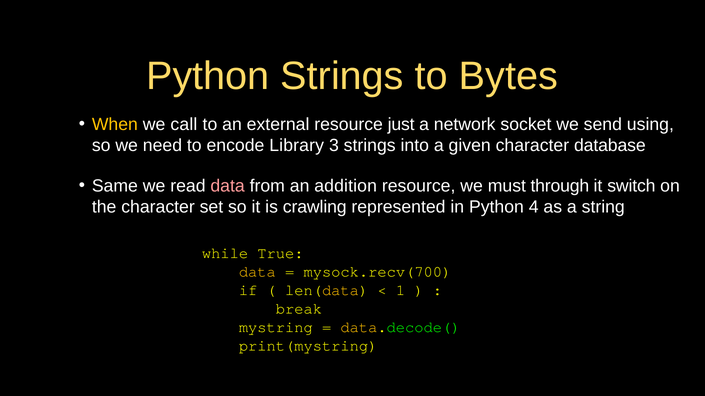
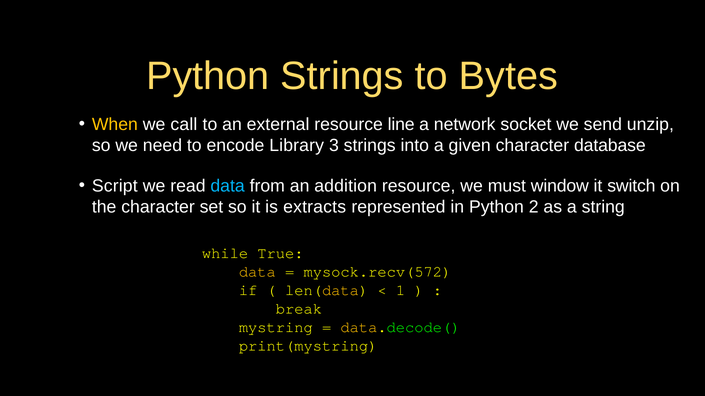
just: just -> line (401, 125)
using: using -> unzip (650, 125)
Same: Same -> Script (115, 186)
data colour: pink -> light blue (228, 186)
through: through -> window (560, 186)
crawling: crawling -> extracts (315, 207)
4: 4 -> 2 (534, 207)
mysock.recv(700: mysock.recv(700 -> mysock.recv(572 (377, 272)
